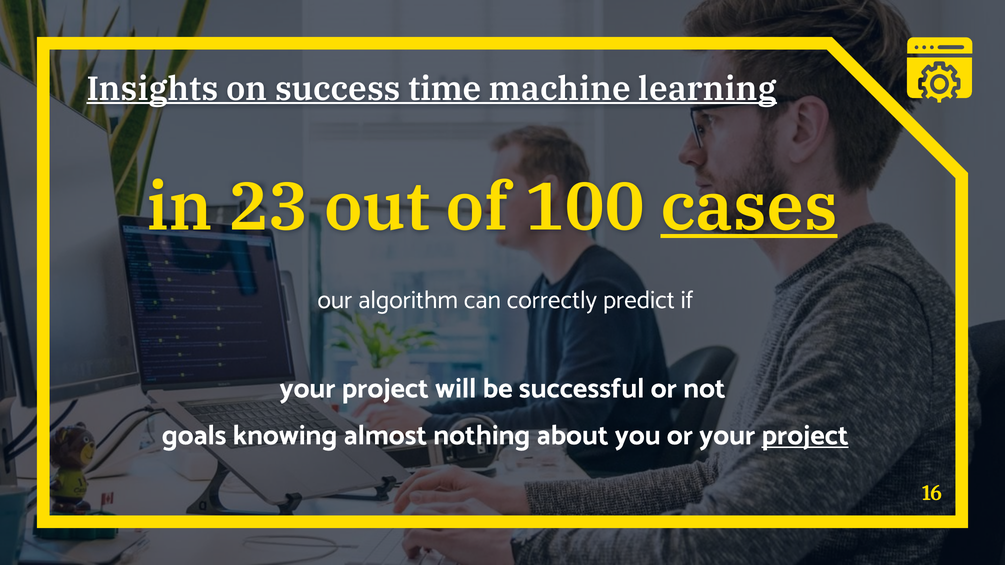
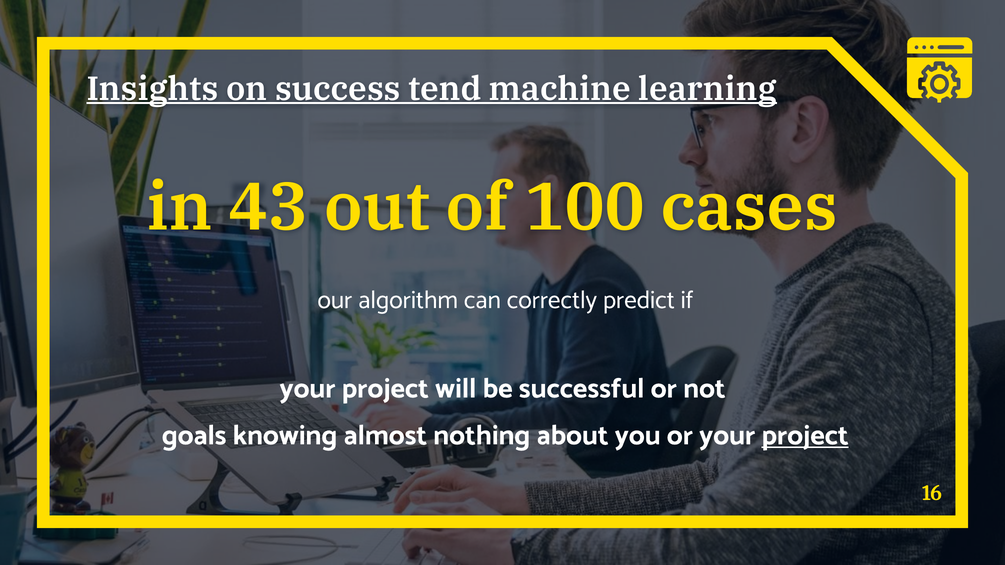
time: time -> tend (445, 89)
23: 23 -> 43 (268, 208)
cases underline: present -> none (749, 208)
